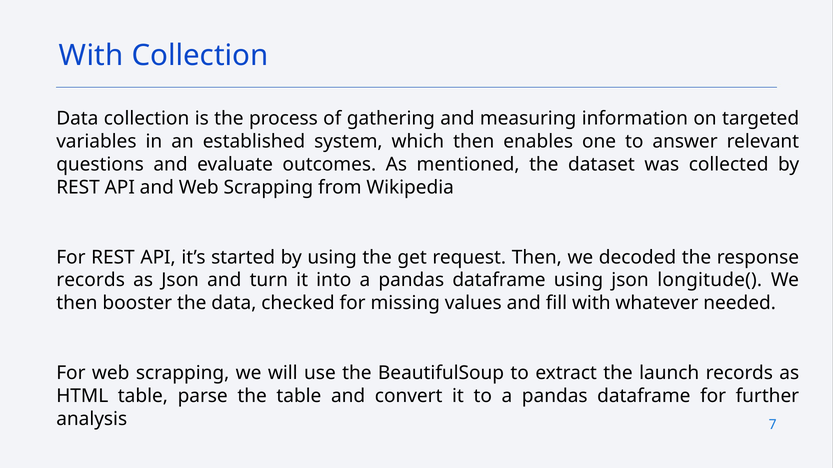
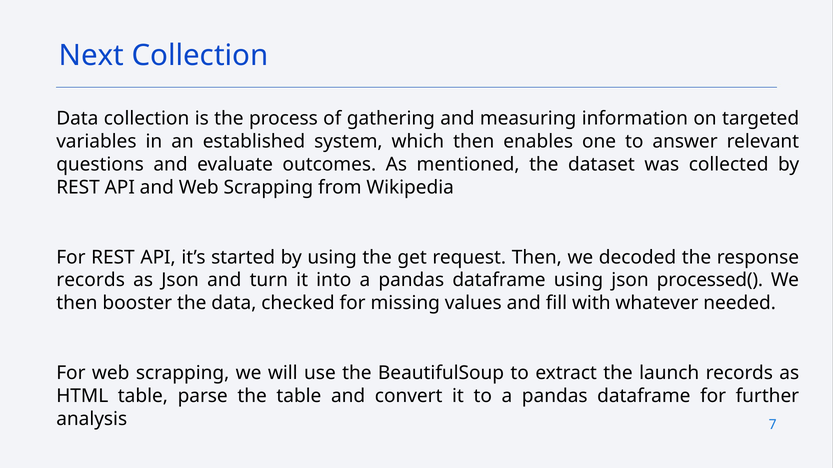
With: With -> Next (91, 56)
longitude(: longitude( -> processed( (710, 280)
